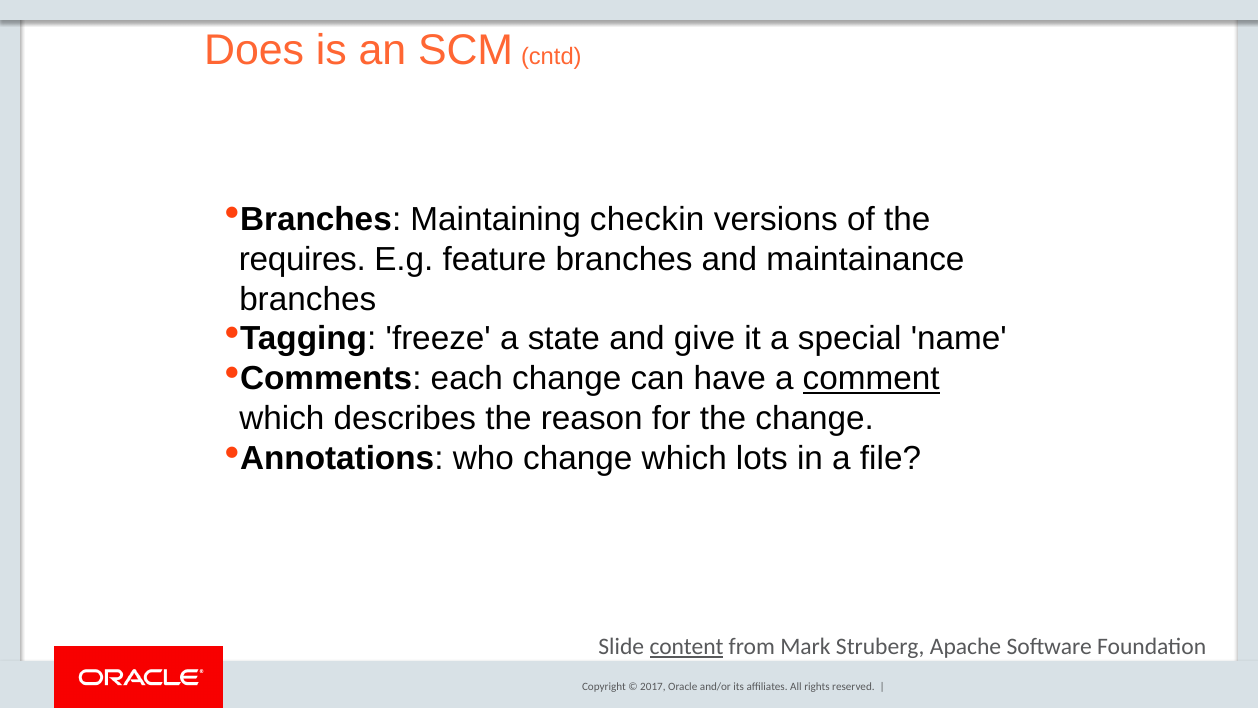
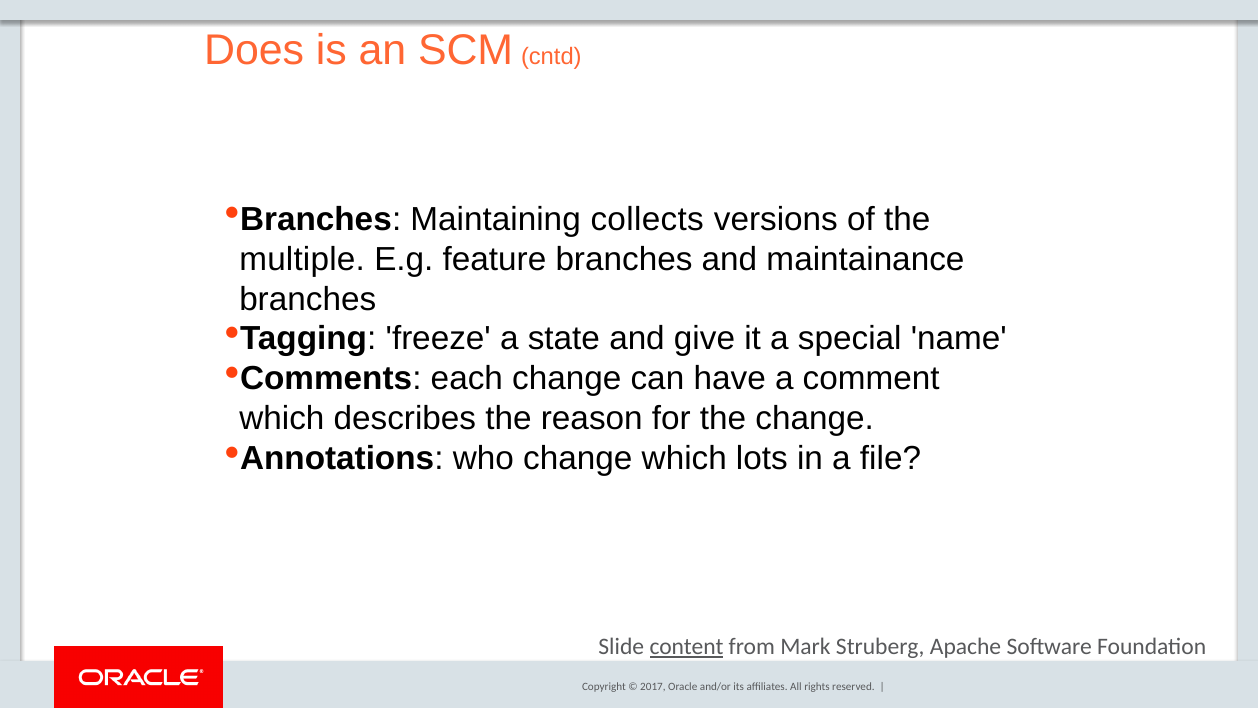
checkin: checkin -> collects (647, 219)
requires: requires -> multiple (302, 259)
comment underline: present -> none (871, 379)
